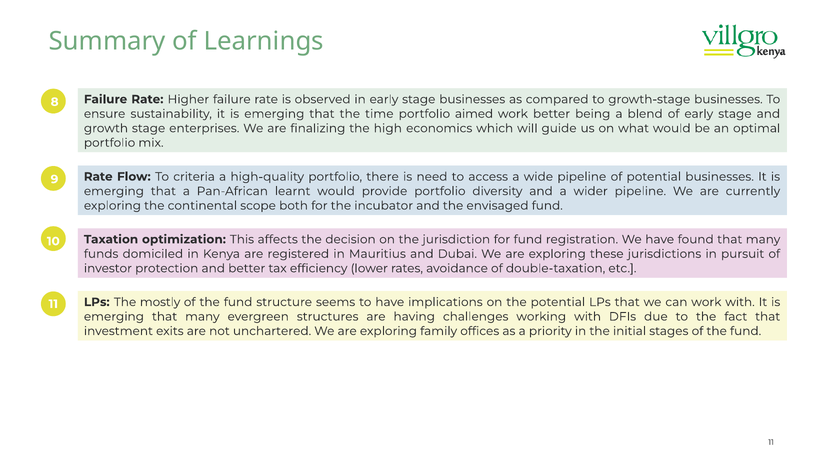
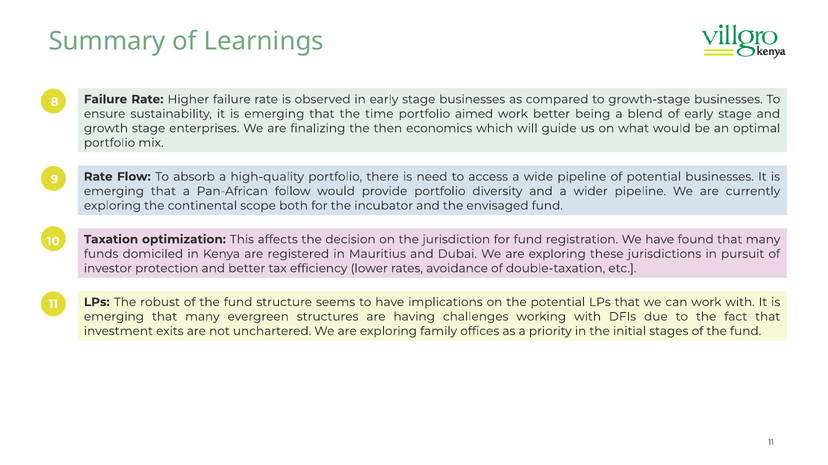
high: high -> then (388, 128)
criteria: criteria -> absorb (194, 177)
learnt: learnt -> follow (293, 191)
mostly: mostly -> robust (160, 303)
